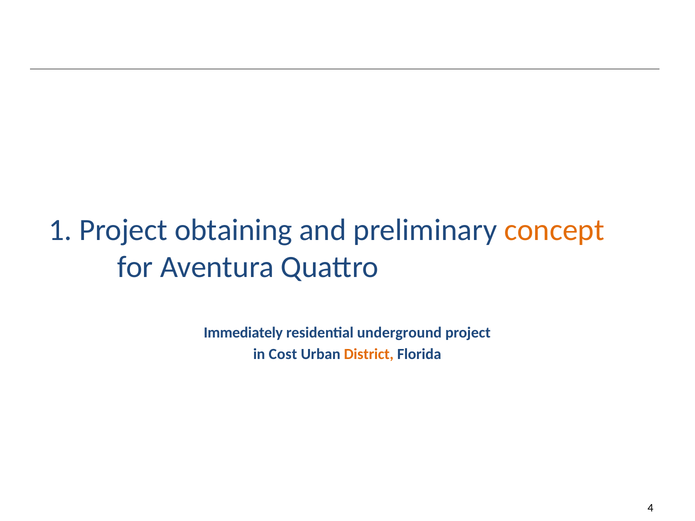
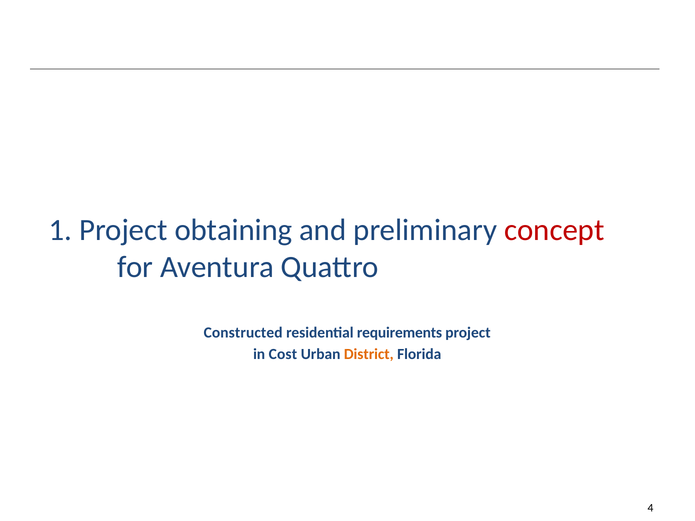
concept colour: orange -> red (554, 230)
Immediately: Immediately -> Constructed (243, 333)
underground: underground -> requirements (399, 333)
